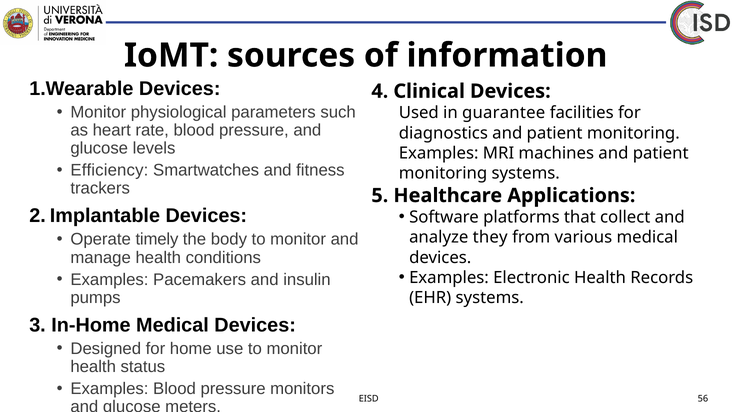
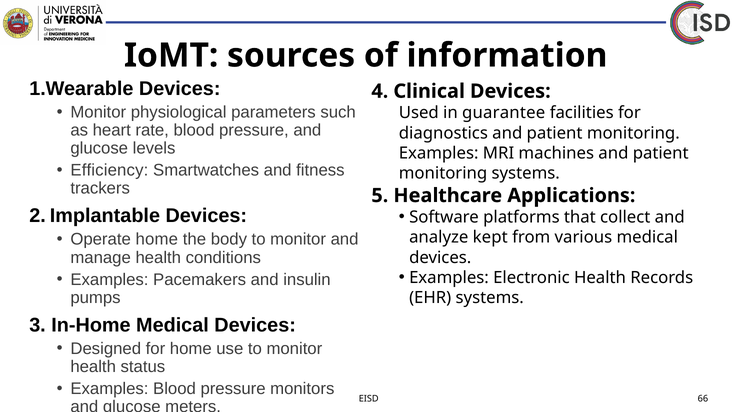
Operate timely: timely -> home (157, 239)
they: they -> kept (490, 237)
56: 56 -> 66 (703, 399)
